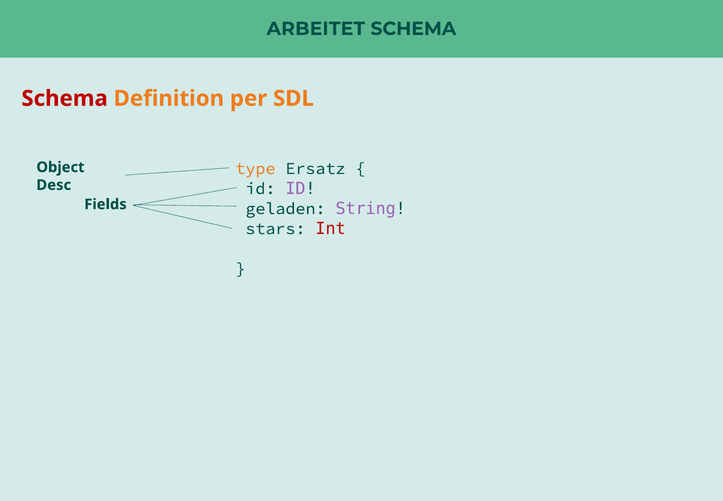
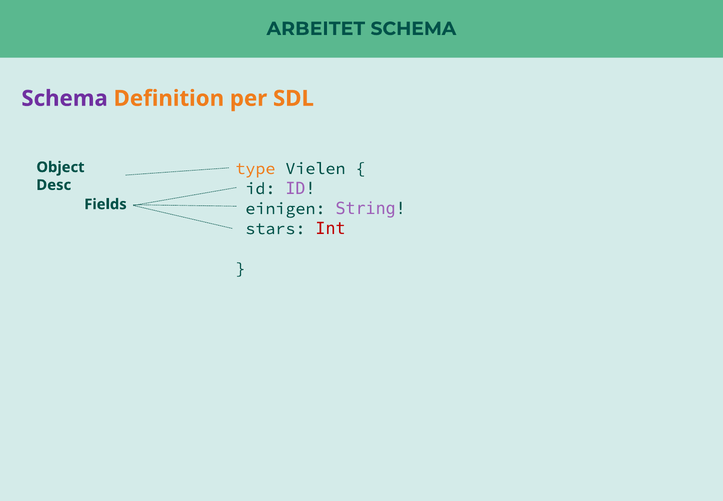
Schema colour: red -> purple (65, 98)
Ersatz: Ersatz -> Vielen (315, 168)
geladen: geladen -> einigen (285, 208)
